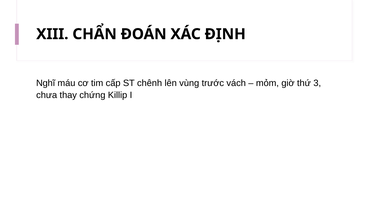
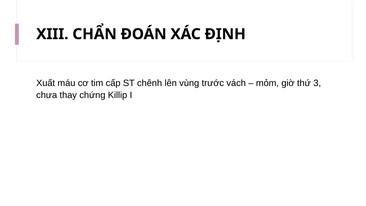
Nghĩ: Nghĩ -> Xuất (46, 83)
